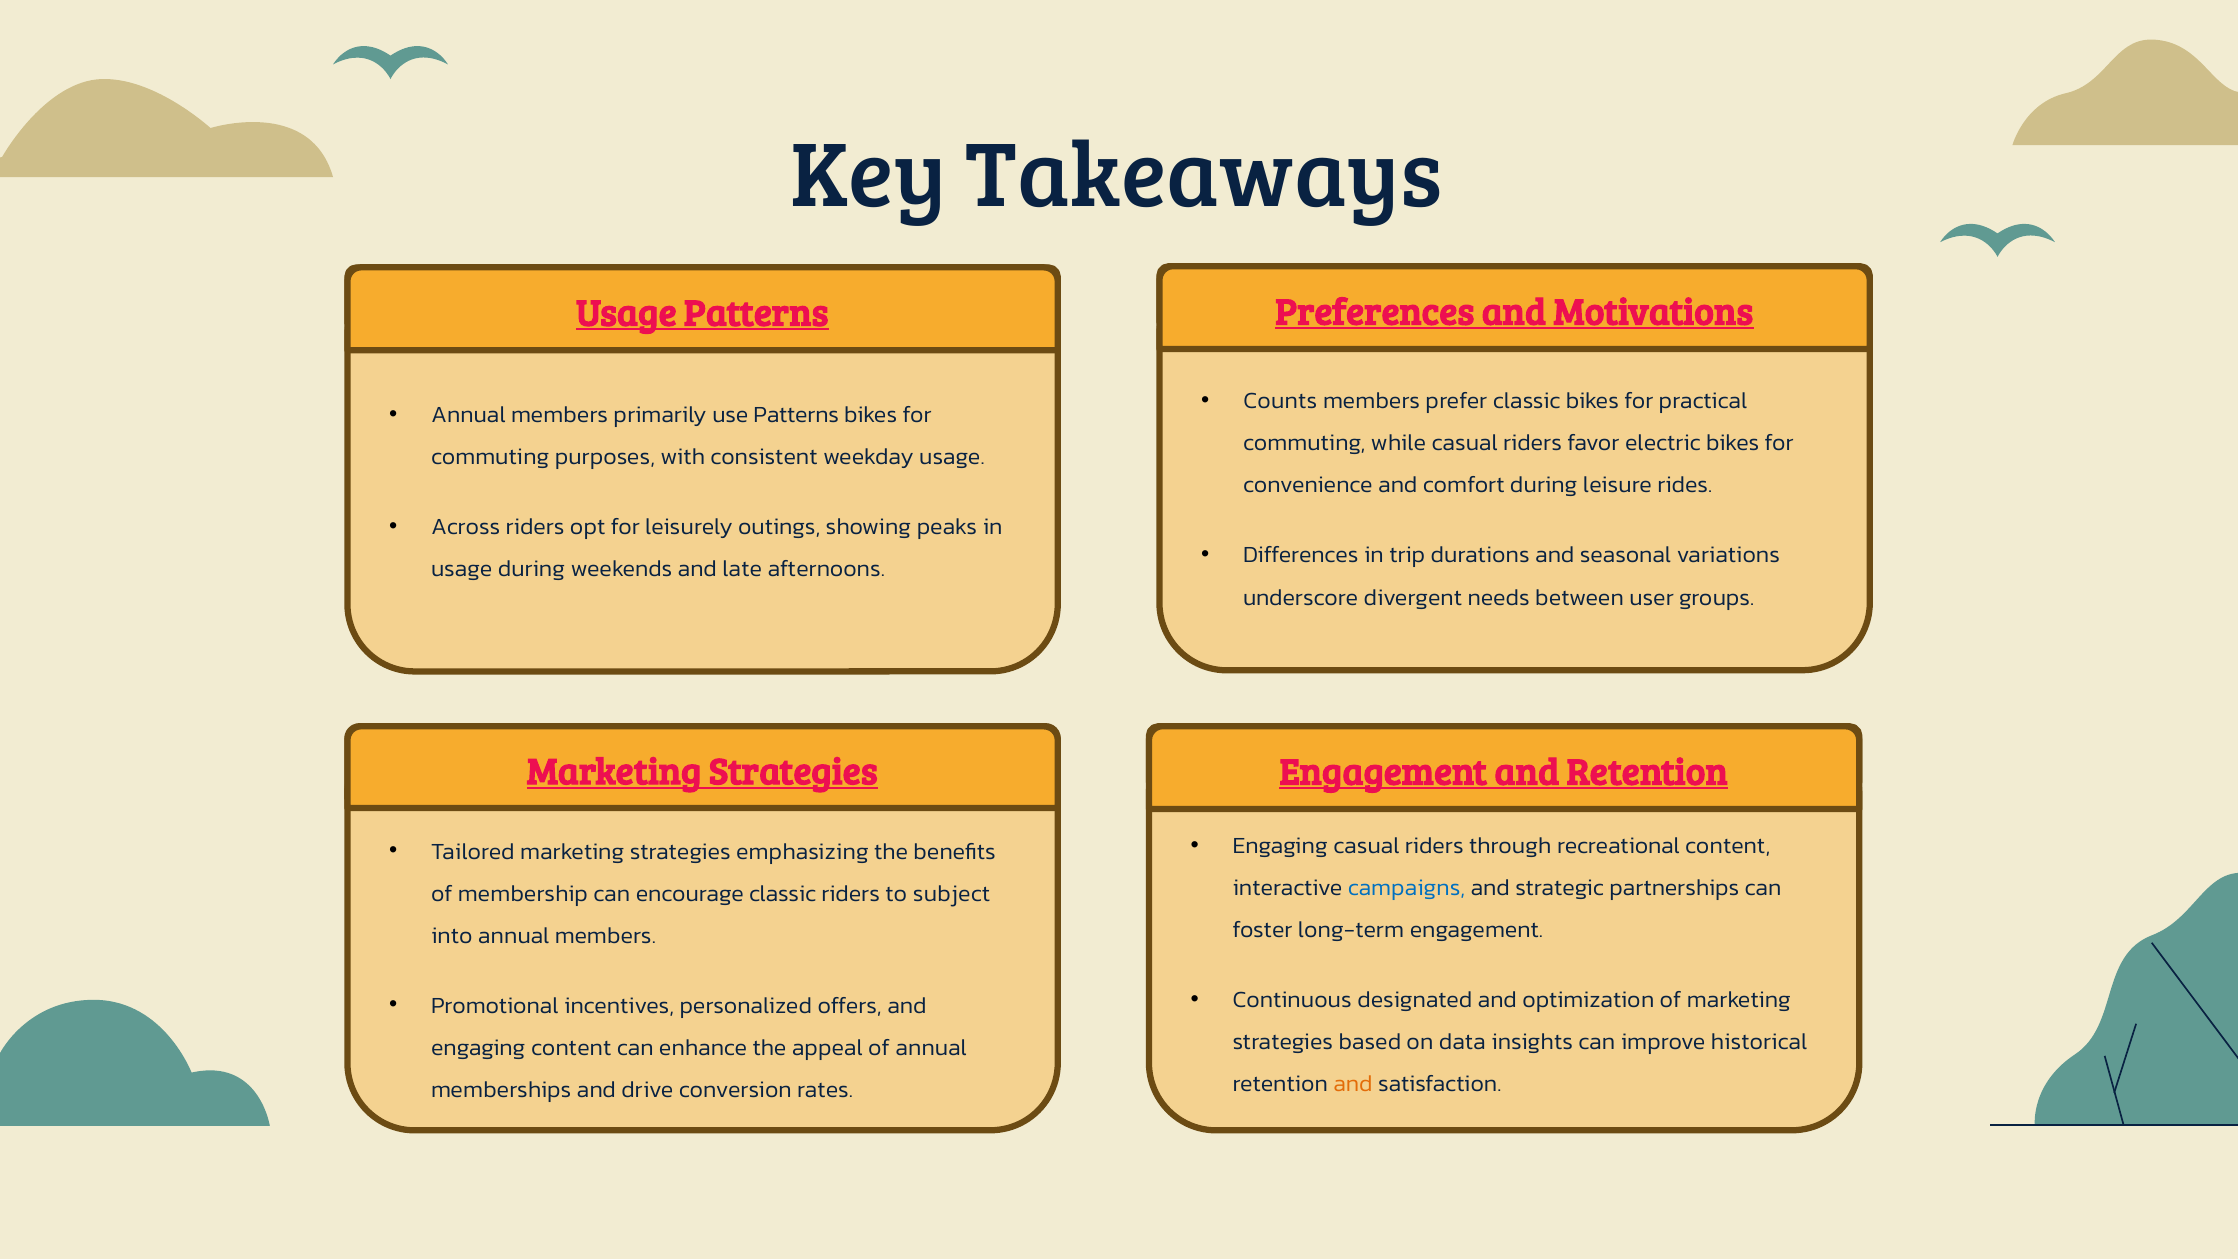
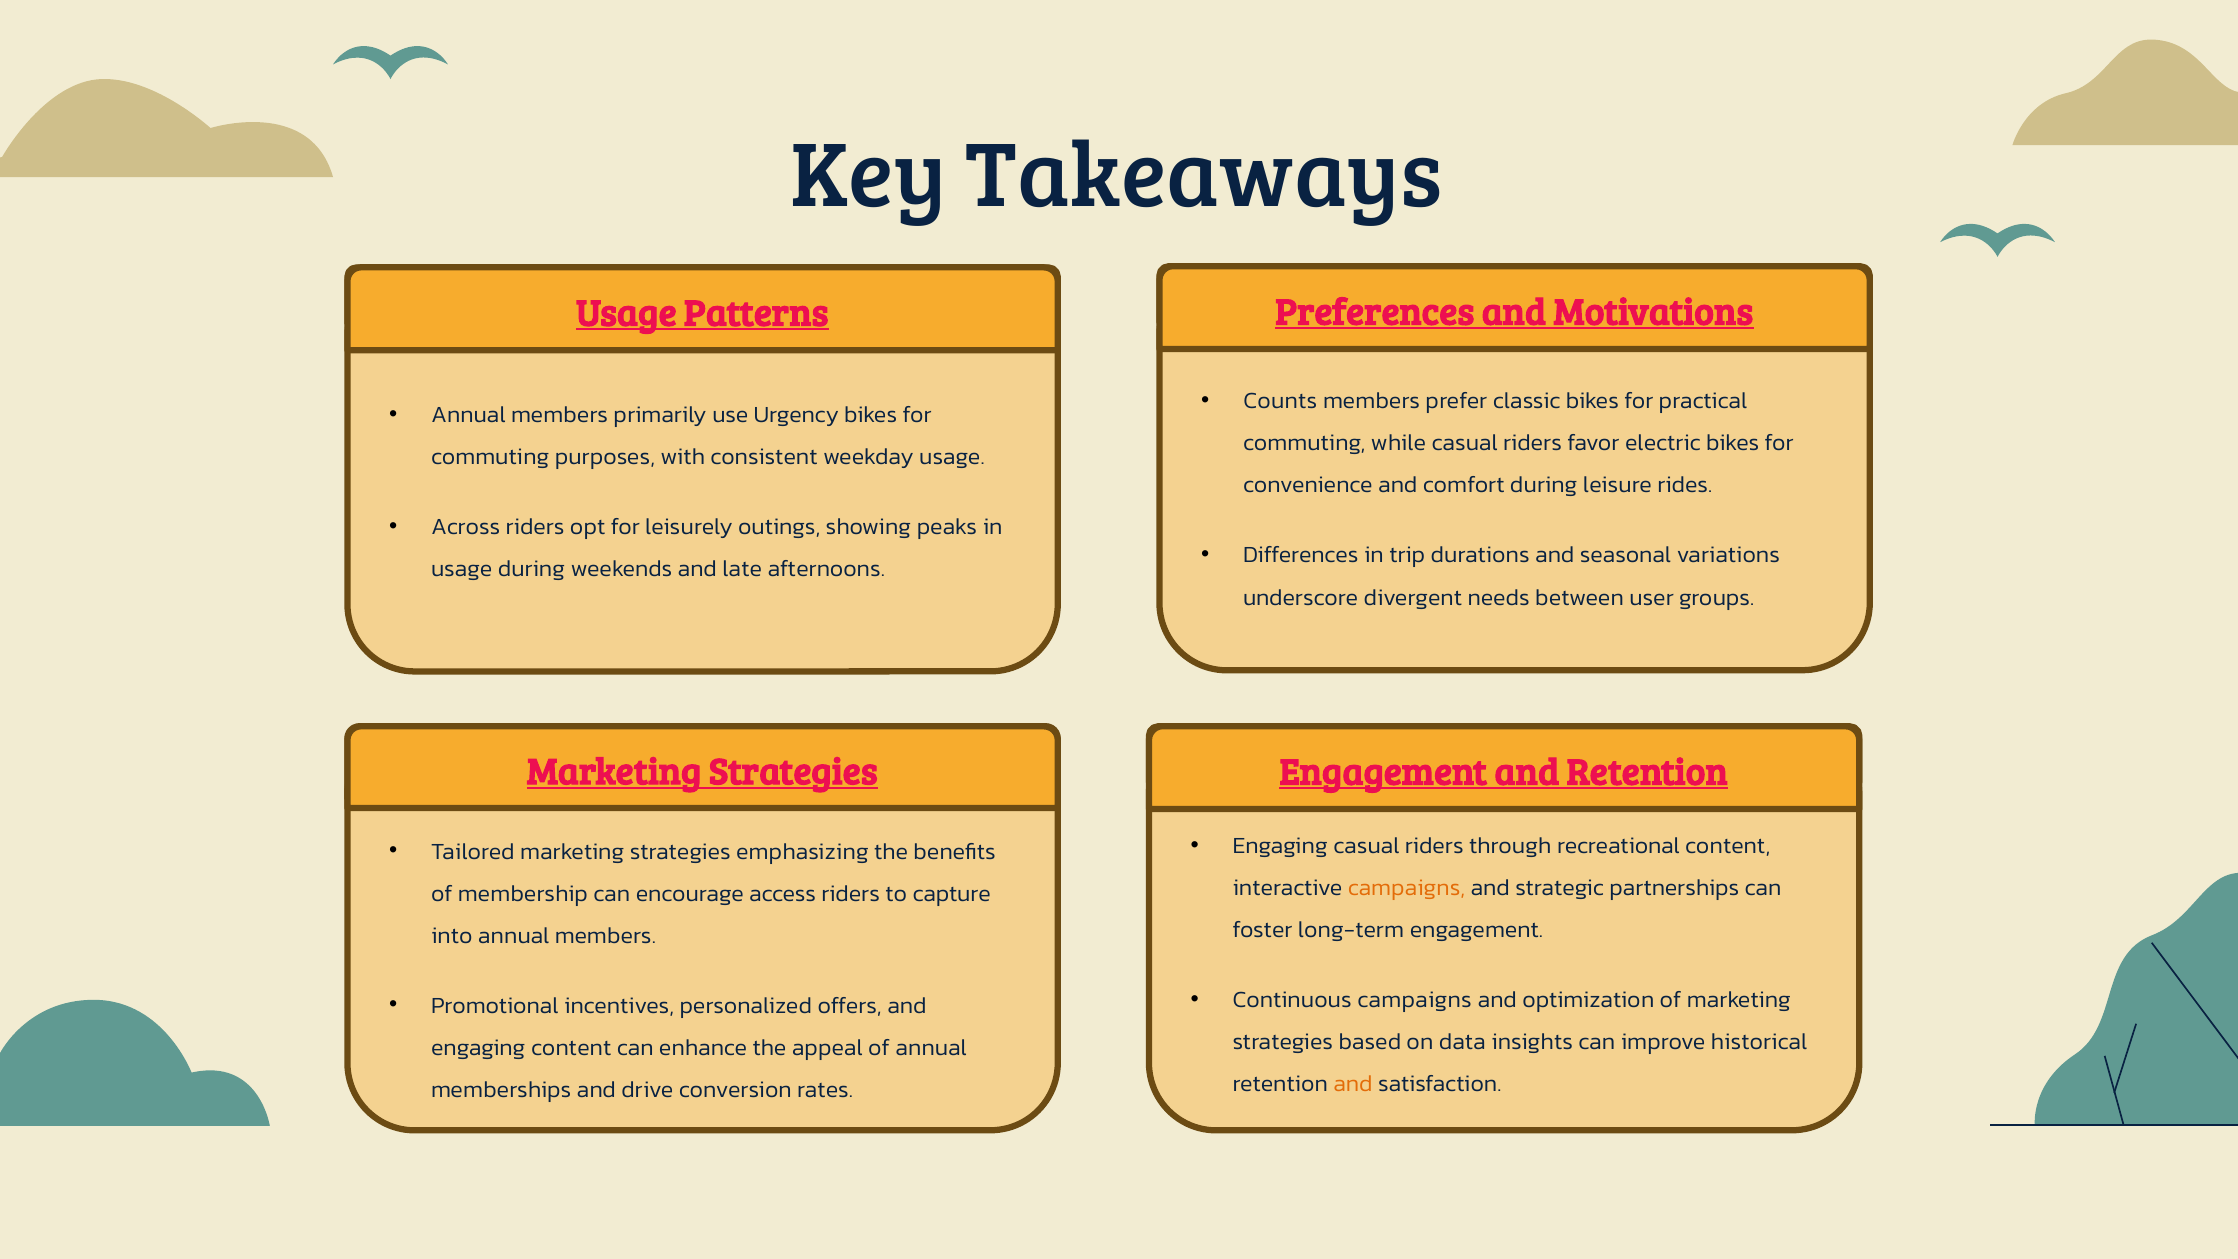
use Patterns: Patterns -> Urgency (796, 415)
campaigns colour: blue -> orange (1407, 888)
encourage classic: classic -> access (783, 893)
subject: subject -> capture (952, 893)
Continuous designated: designated -> campaigns (1415, 1000)
